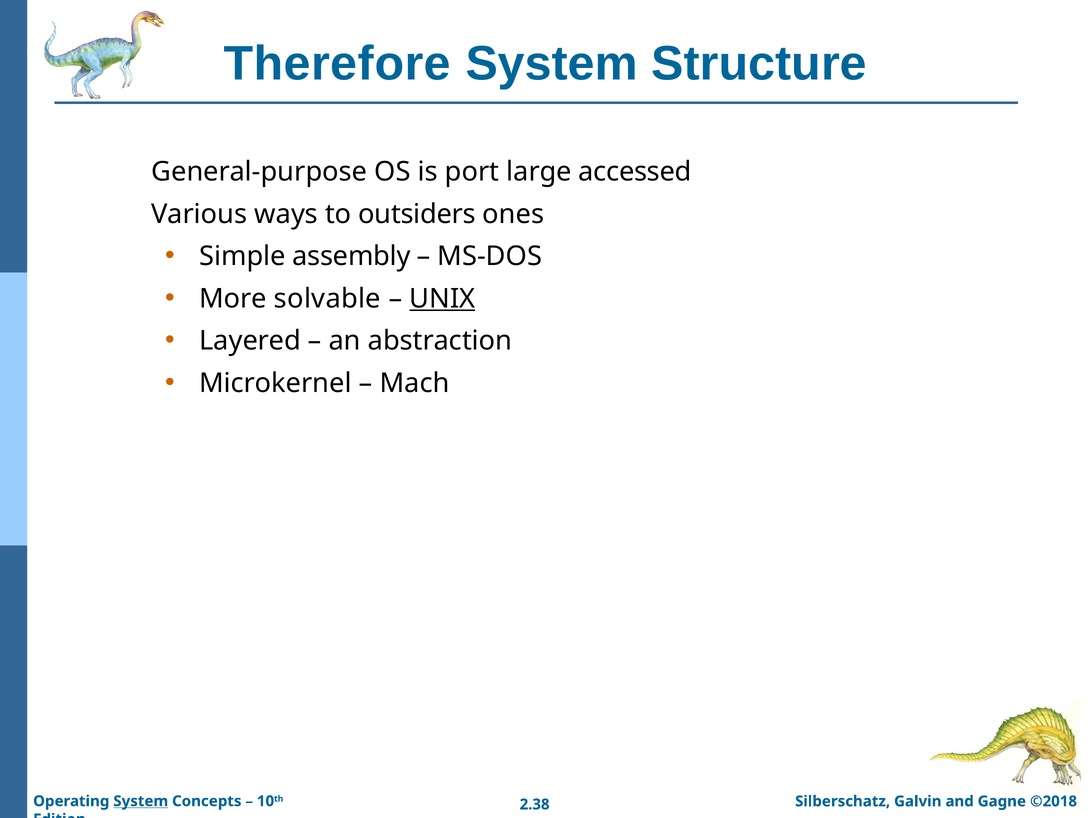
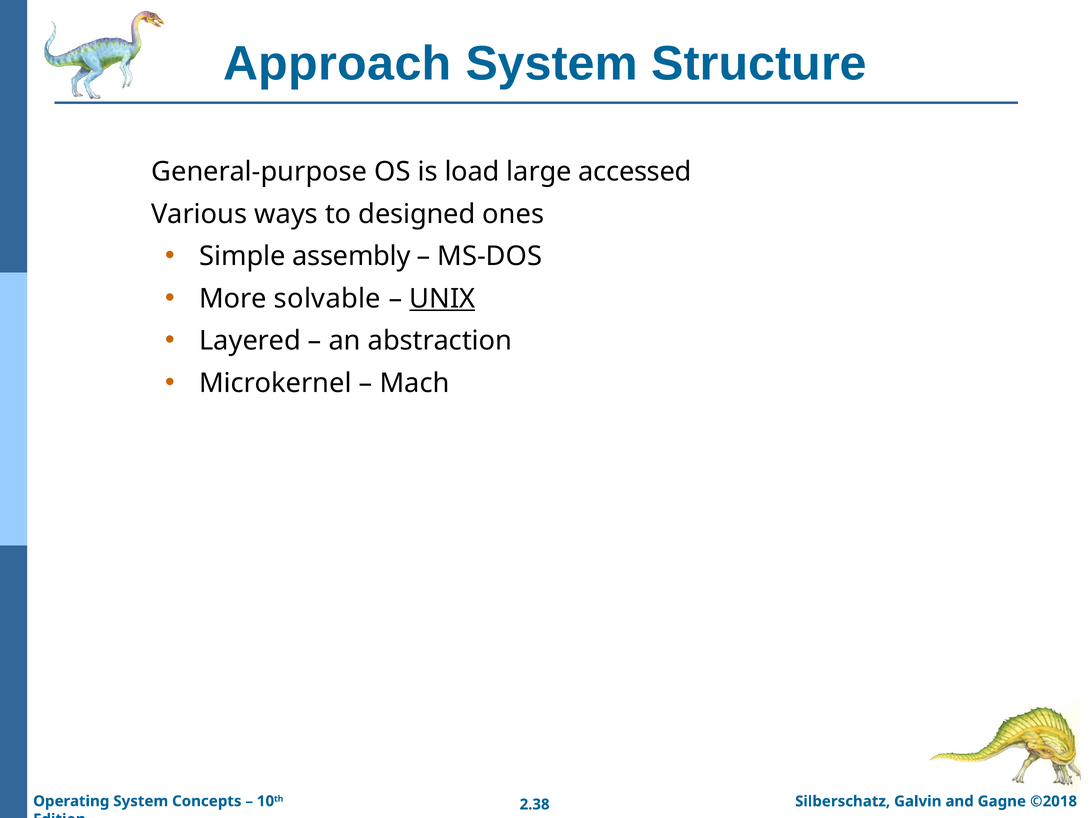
Therefore: Therefore -> Approach (337, 64)
port: port -> load (472, 172)
outsiders: outsiders -> designed (417, 214)
System underline: present -> none (141, 801)
